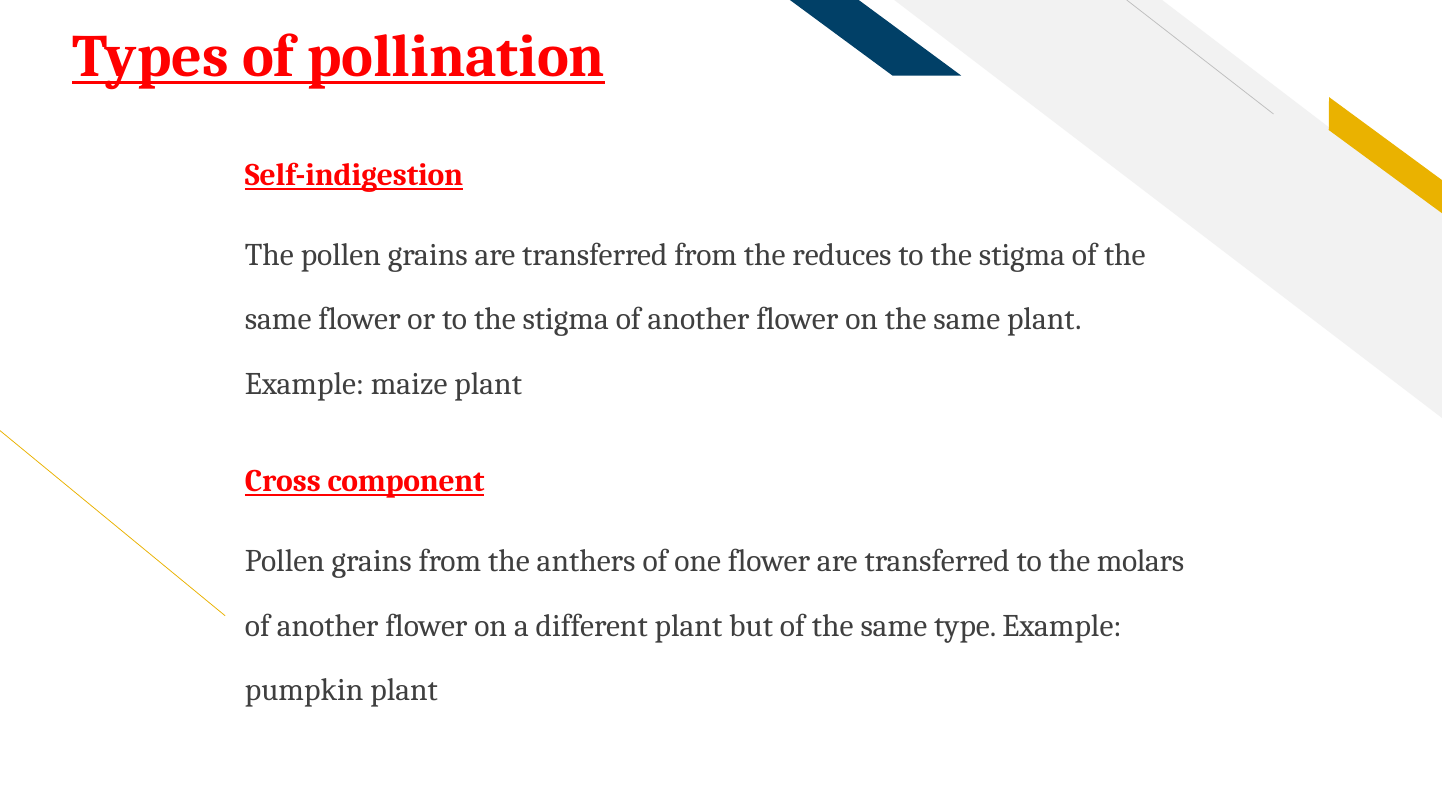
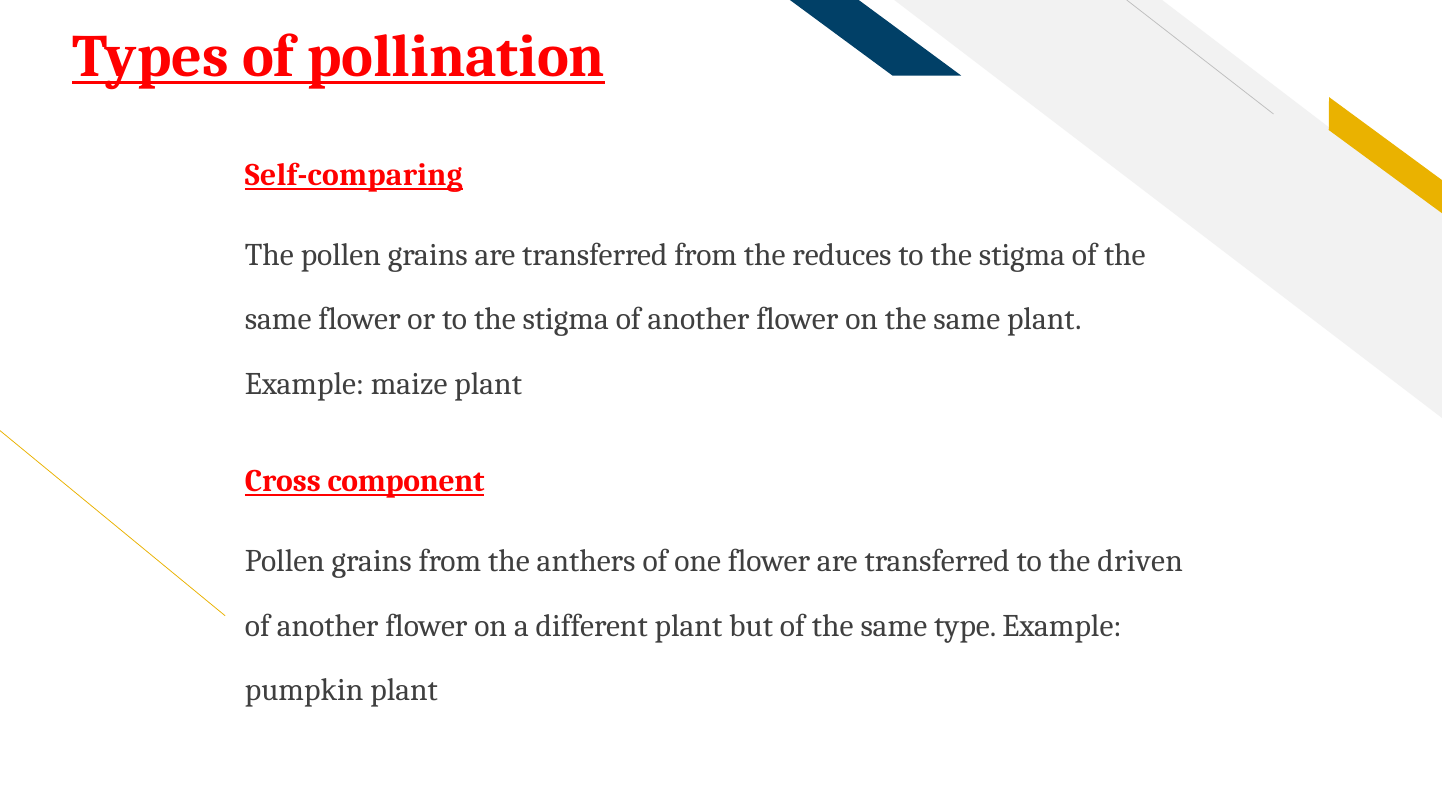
Self-indigestion: Self-indigestion -> Self-comparing (354, 175)
molars: molars -> driven (1140, 561)
